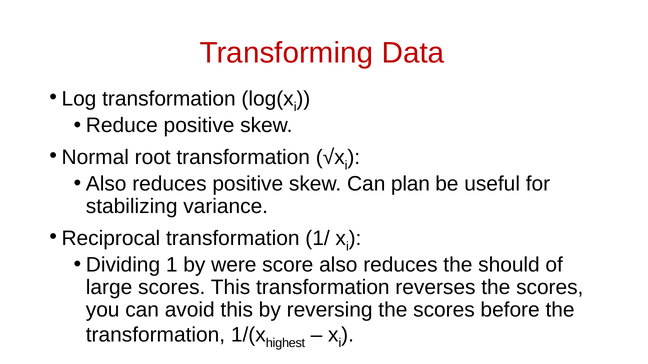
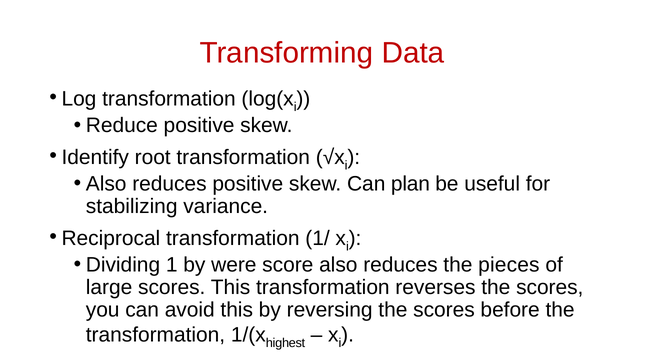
Normal: Normal -> Identify (95, 157)
should: should -> pieces (509, 265)
